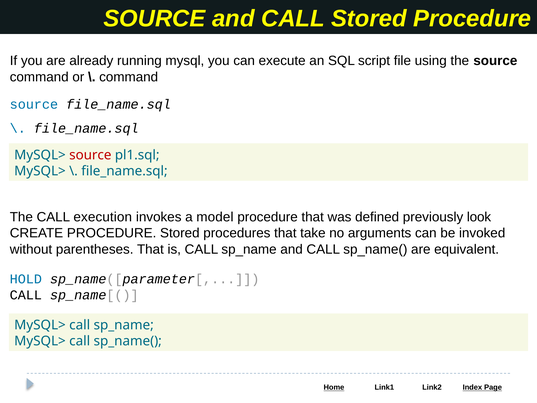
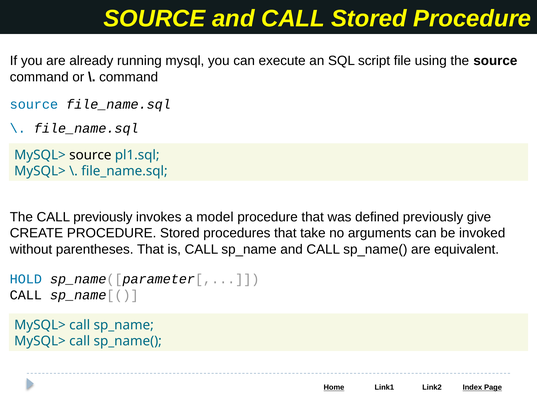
source colour: red -> black (90, 155)
CALL execution: execution -> previously (103, 217)
look: look -> give (479, 217)
